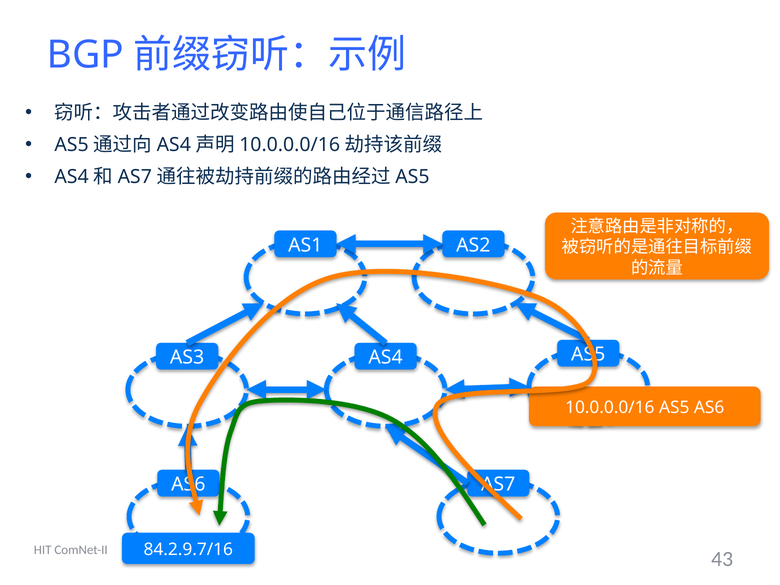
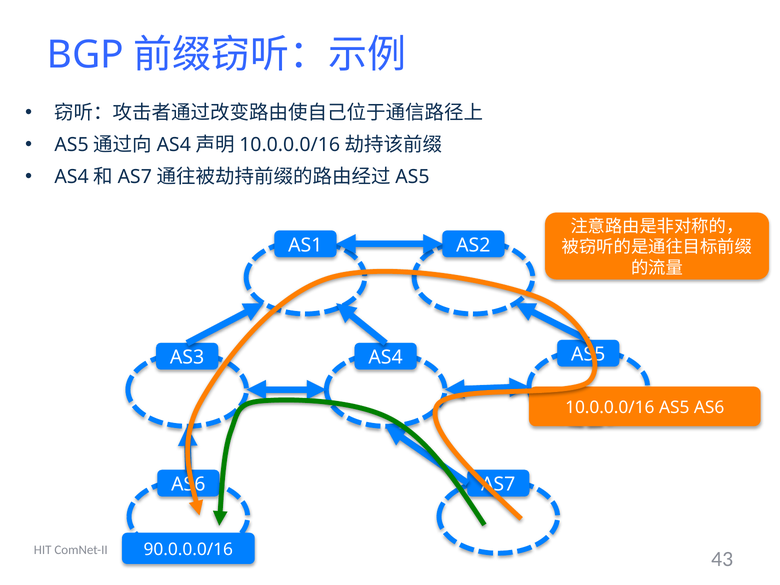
84.2.9.7/16: 84.2.9.7/16 -> 90.0.0.0/16 (188, 550)
